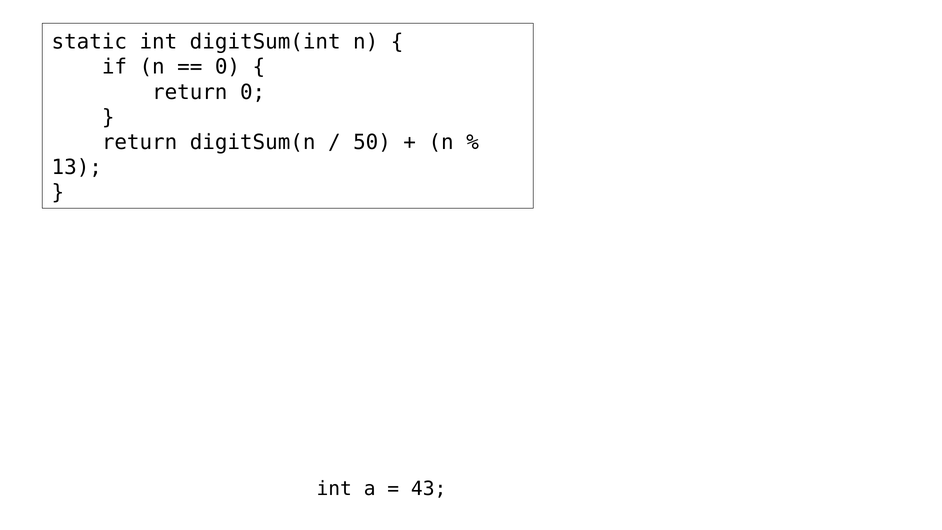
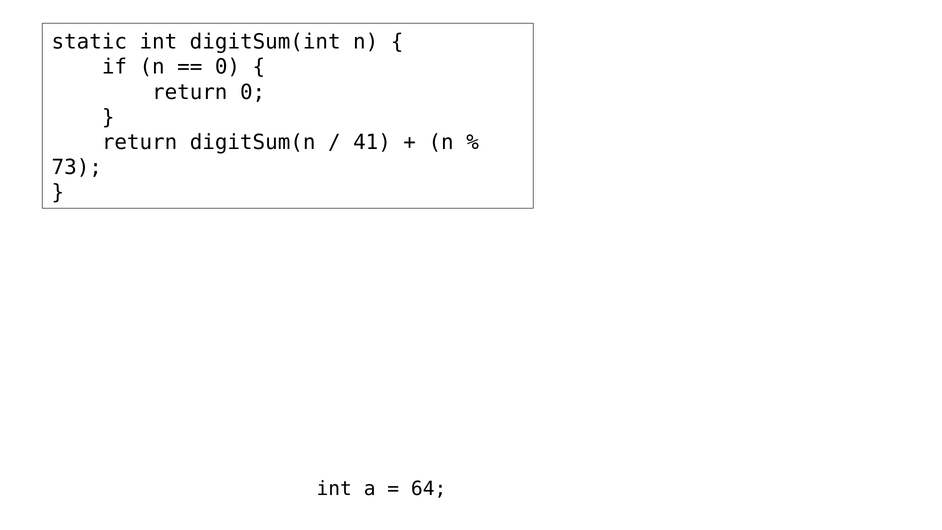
50: 50 -> 41 (372, 142)
13: 13 -> 73 (77, 167)
43: 43 -> 64 (429, 489)
